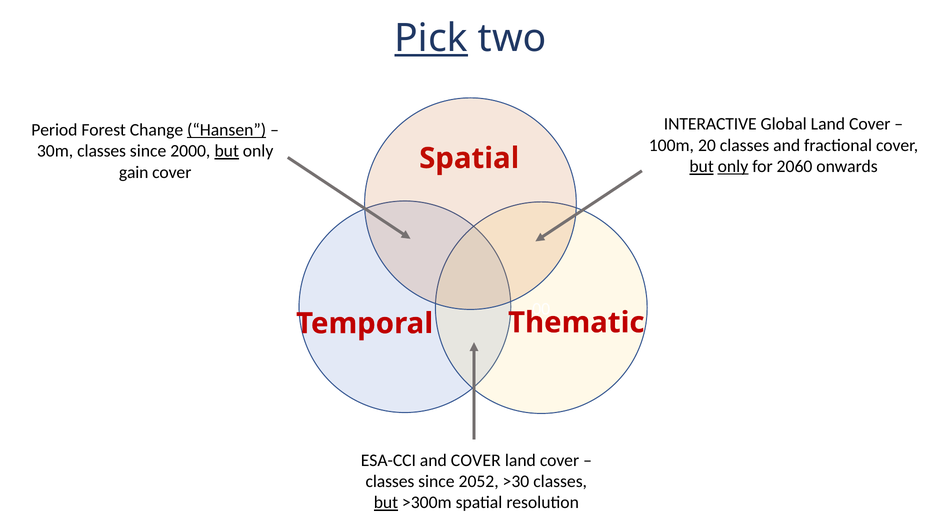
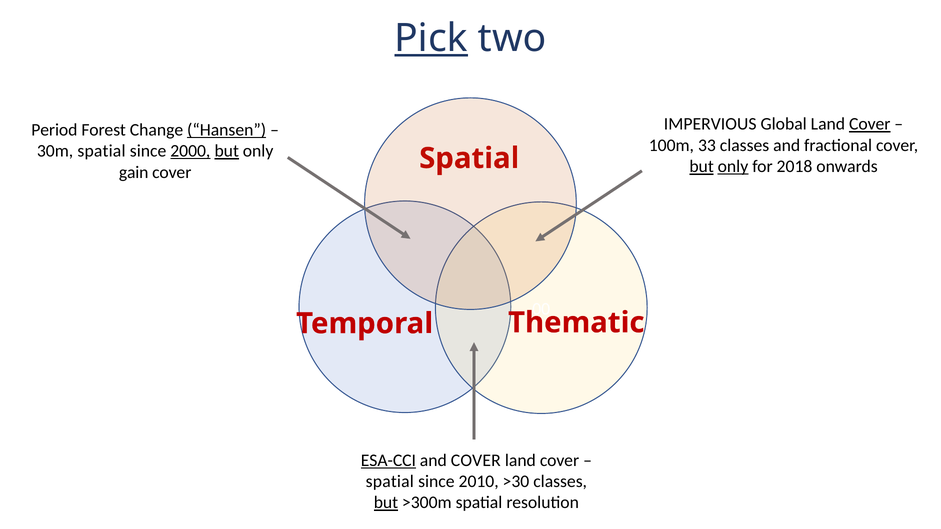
INTERACTIVE: INTERACTIVE -> IMPERVIOUS (710, 124)
Cover underline: none -> present (870, 124)
20: 20 -> 33 (707, 145)
30m classes: classes -> spatial (101, 151)
2000 underline: none -> present (190, 151)
2060: 2060 -> 2018 (794, 167)
ESA-CCI underline: none -> present (388, 461)
classes: classes -> spatial (390, 482)
2052: 2052 -> 2010 (479, 482)
